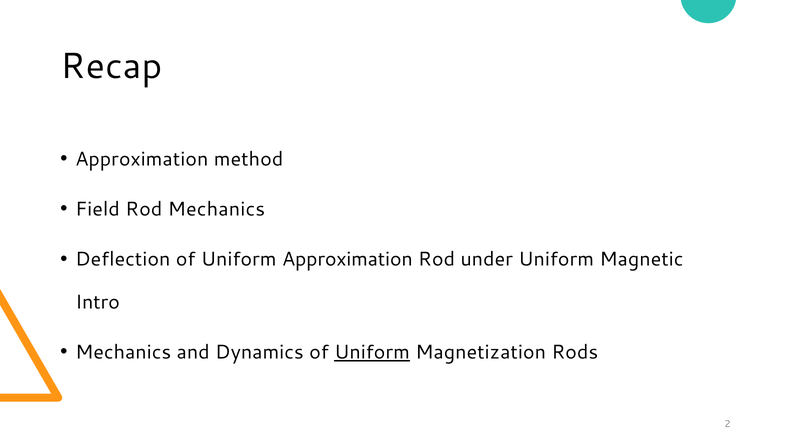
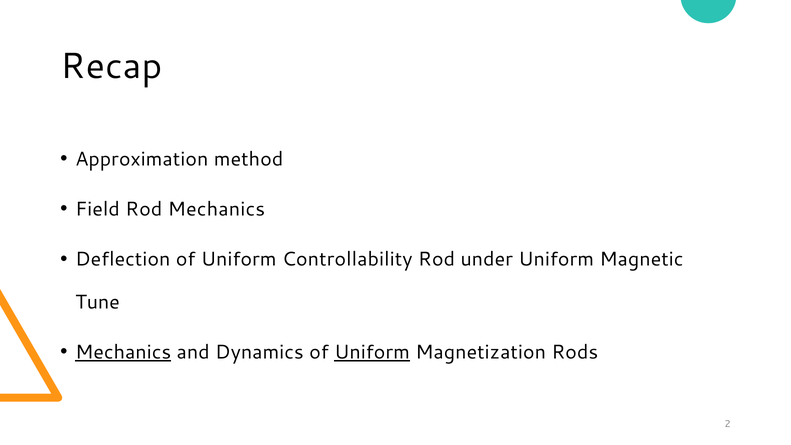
Uniform Approximation: Approximation -> Controllability (347, 259)
Intro: Intro -> Tune (97, 302)
Mechanics underline: none -> present (123, 352)
